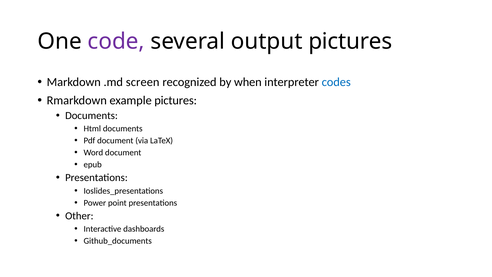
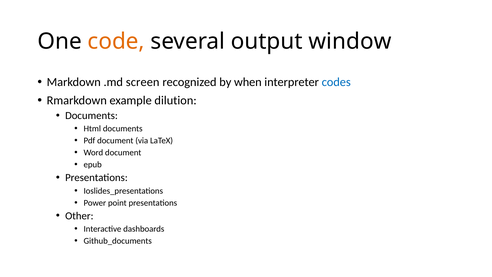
code colour: purple -> orange (116, 41)
output pictures: pictures -> window (350, 41)
example pictures: pictures -> dilution (176, 100)
